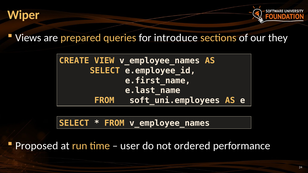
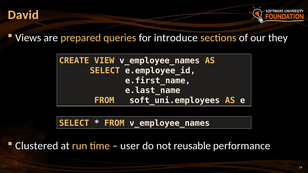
Wiper: Wiper -> David (23, 15)
Proposed: Proposed -> Clustered (37, 146)
ordered: ordered -> reusable (192, 146)
